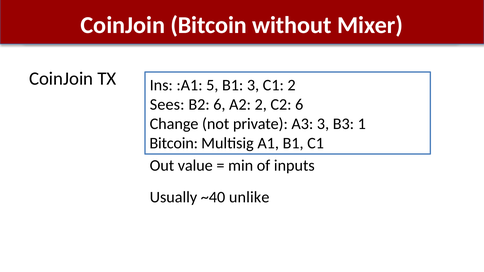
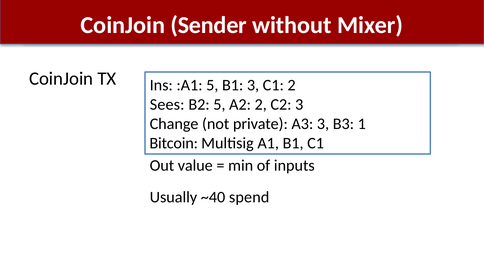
CoinJoin Bitcoin: Bitcoin -> Sender (209, 25)
B2 6: 6 -> 5 (219, 105)
C2 6: 6 -> 3 (299, 105)
unlike: unlike -> spend (249, 197)
